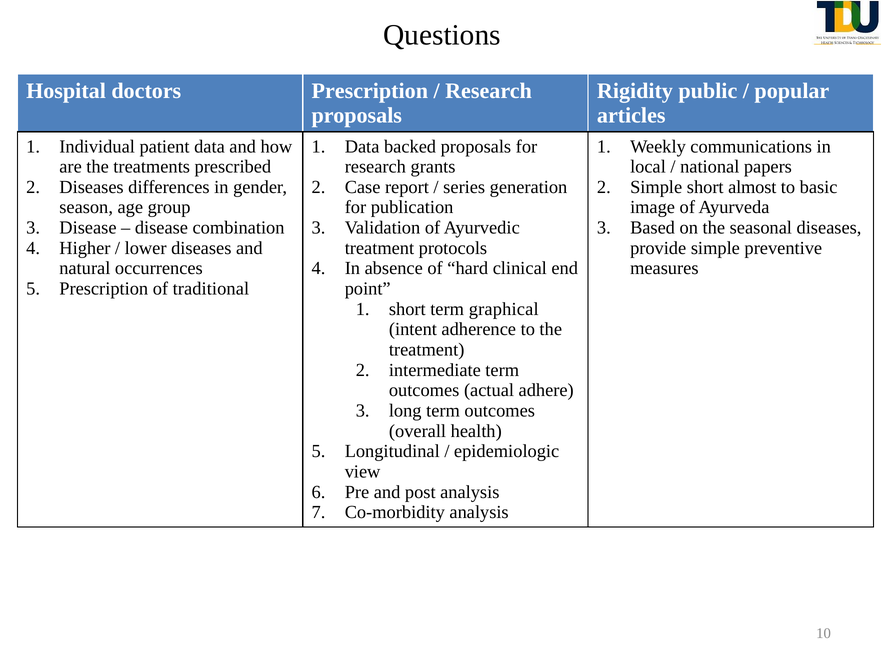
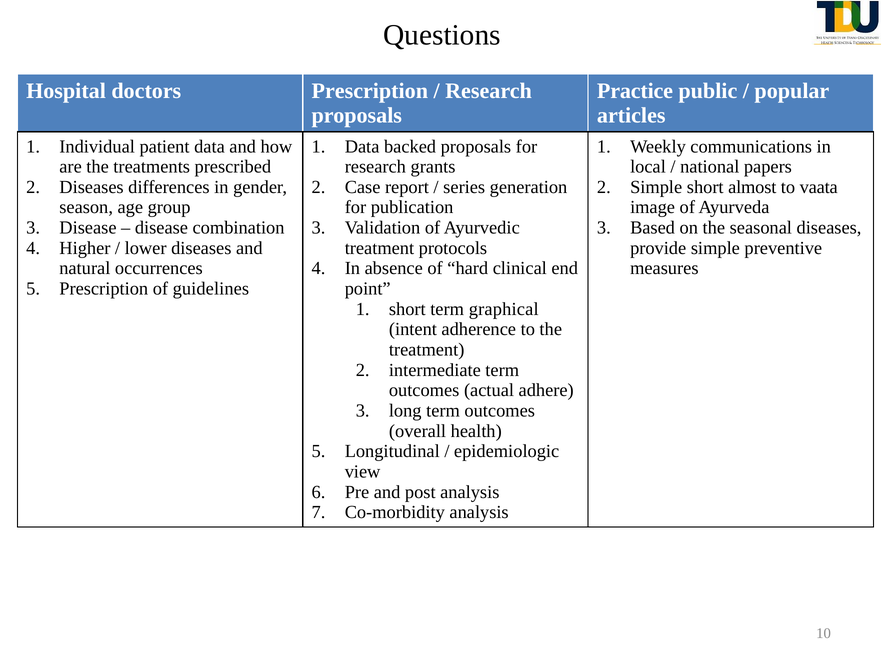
Rigidity: Rigidity -> Practice (635, 91)
basic: basic -> vaata (819, 187)
traditional: traditional -> guidelines (211, 289)
